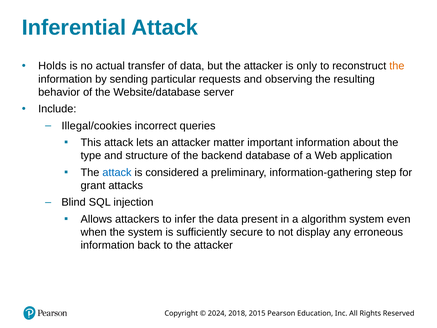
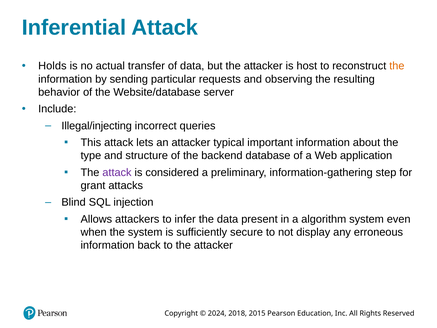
only: only -> host (307, 66)
Illegal/cookies: Illegal/cookies -> Illegal/injecting (97, 126)
matter: matter -> typical (229, 142)
attack colour: blue -> purple (117, 172)
